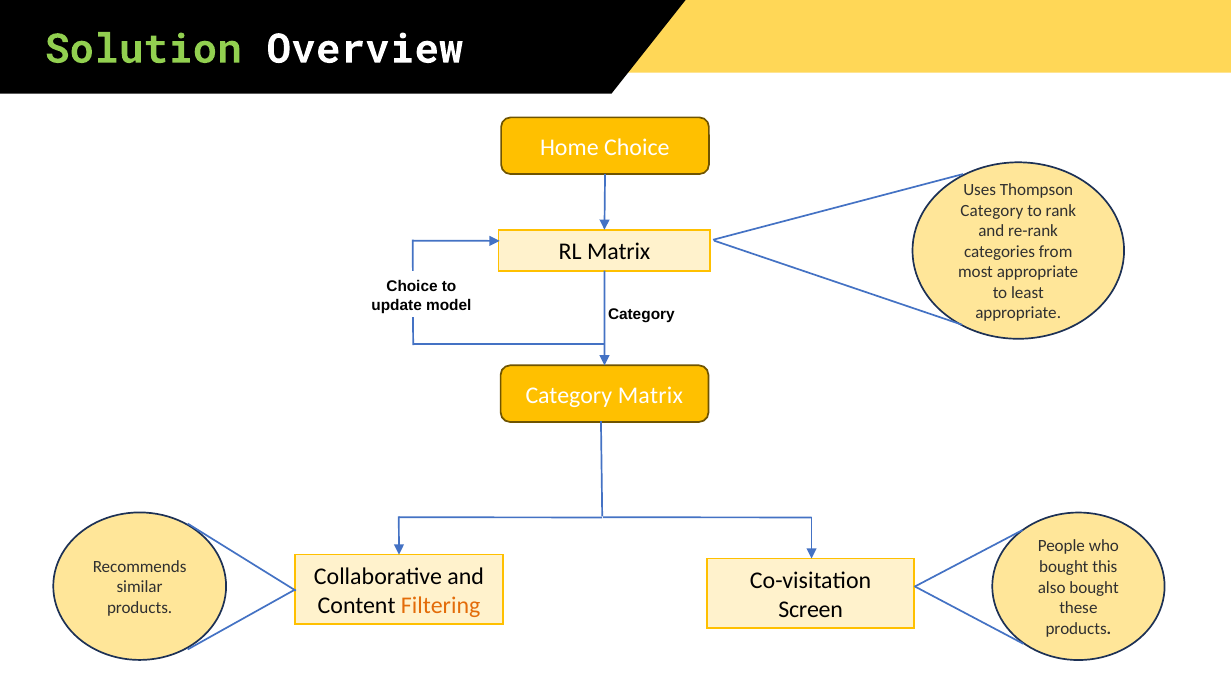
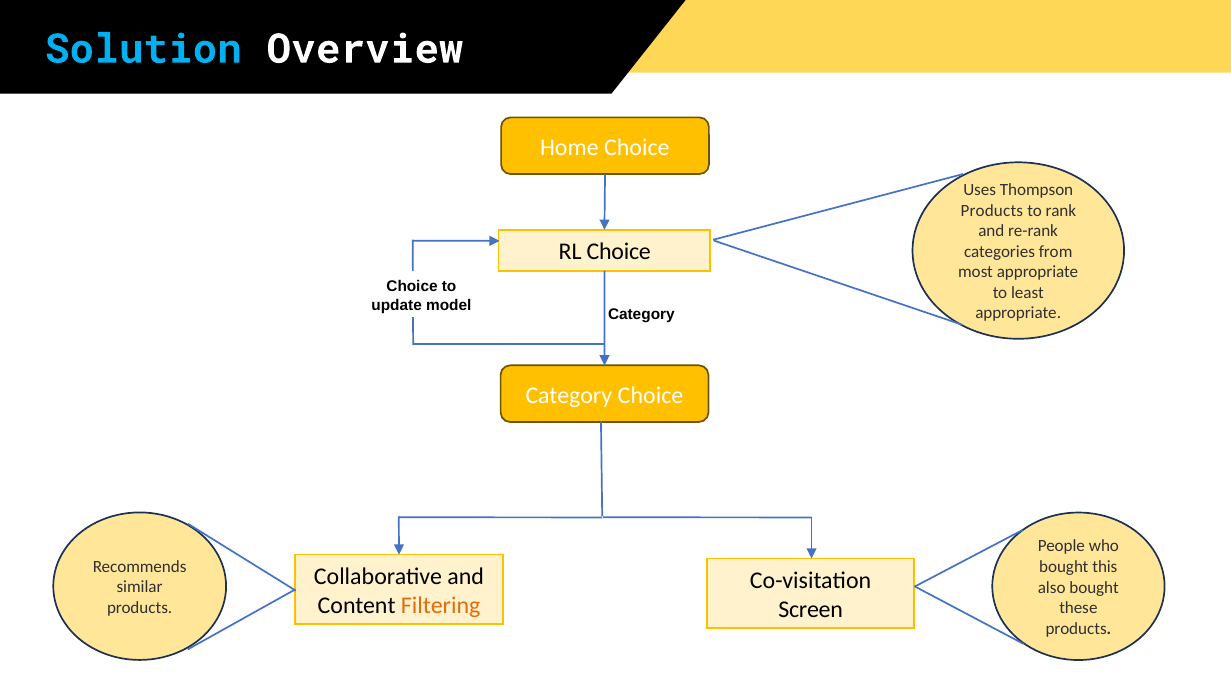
Solution colour: light green -> light blue (143, 49)
Category: Category -> Products (992, 211)
RL Matrix: Matrix -> Choice (619, 252)
Matrix: Matrix -> Choice (651, 396)
